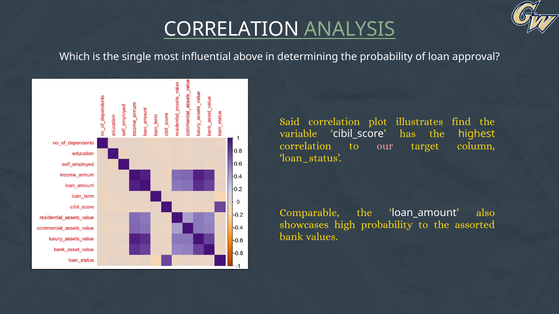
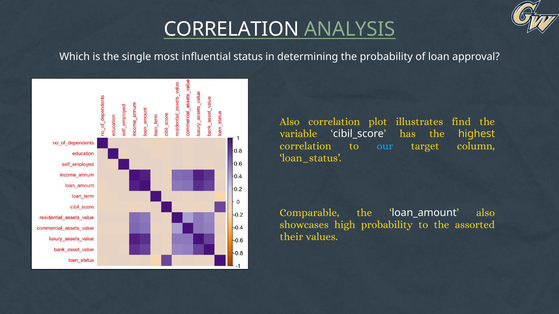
above: above -> status (248, 57)
Said: Said -> Also (290, 122)
our colour: pink -> light blue (385, 146)
bank: bank -> their (291, 237)
